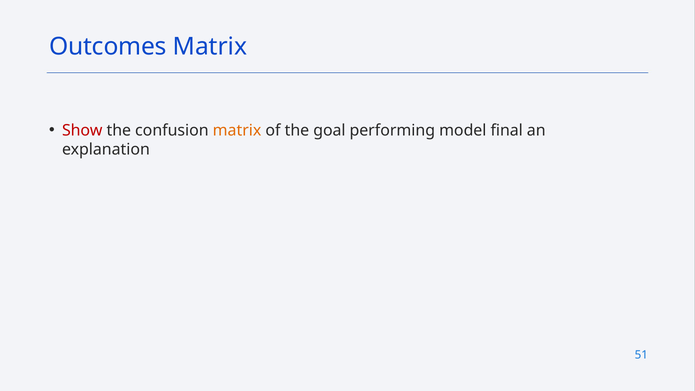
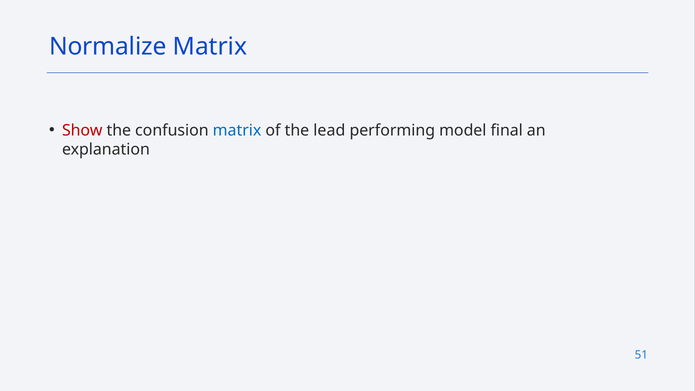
Outcomes: Outcomes -> Normalize (108, 46)
matrix colour: orange -> blue (237, 130)
goal: goal -> lead (329, 130)
